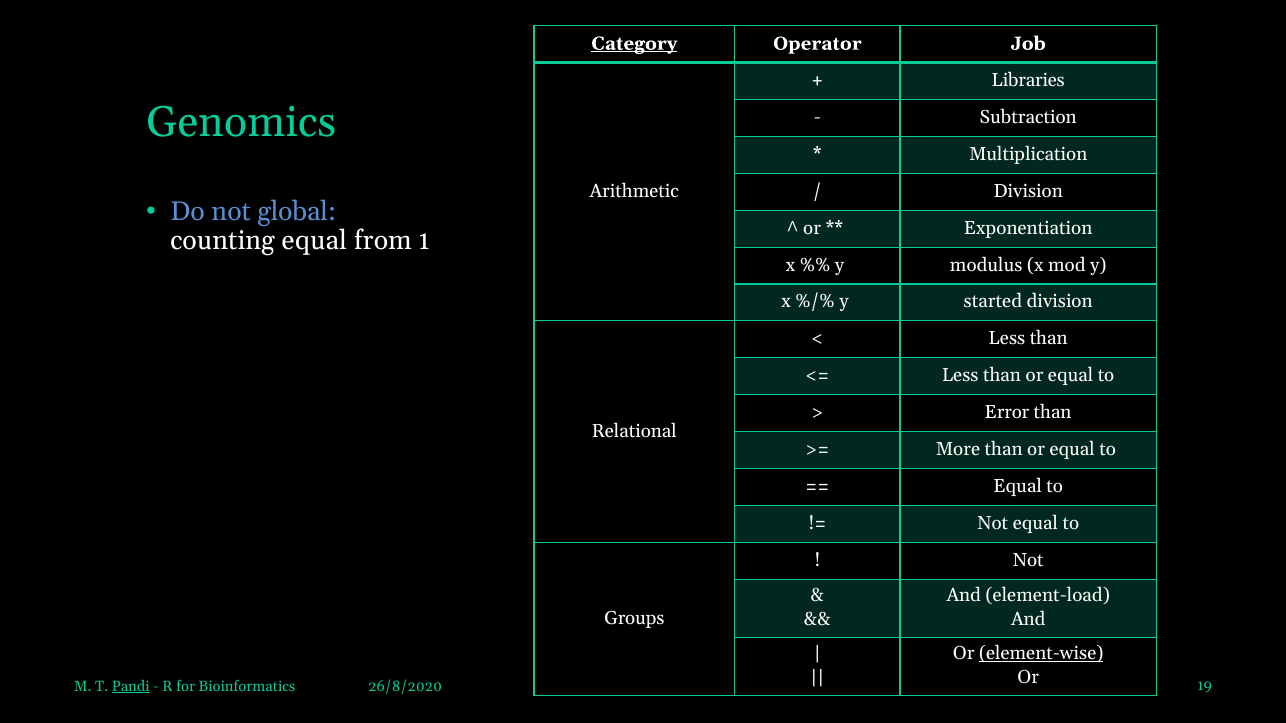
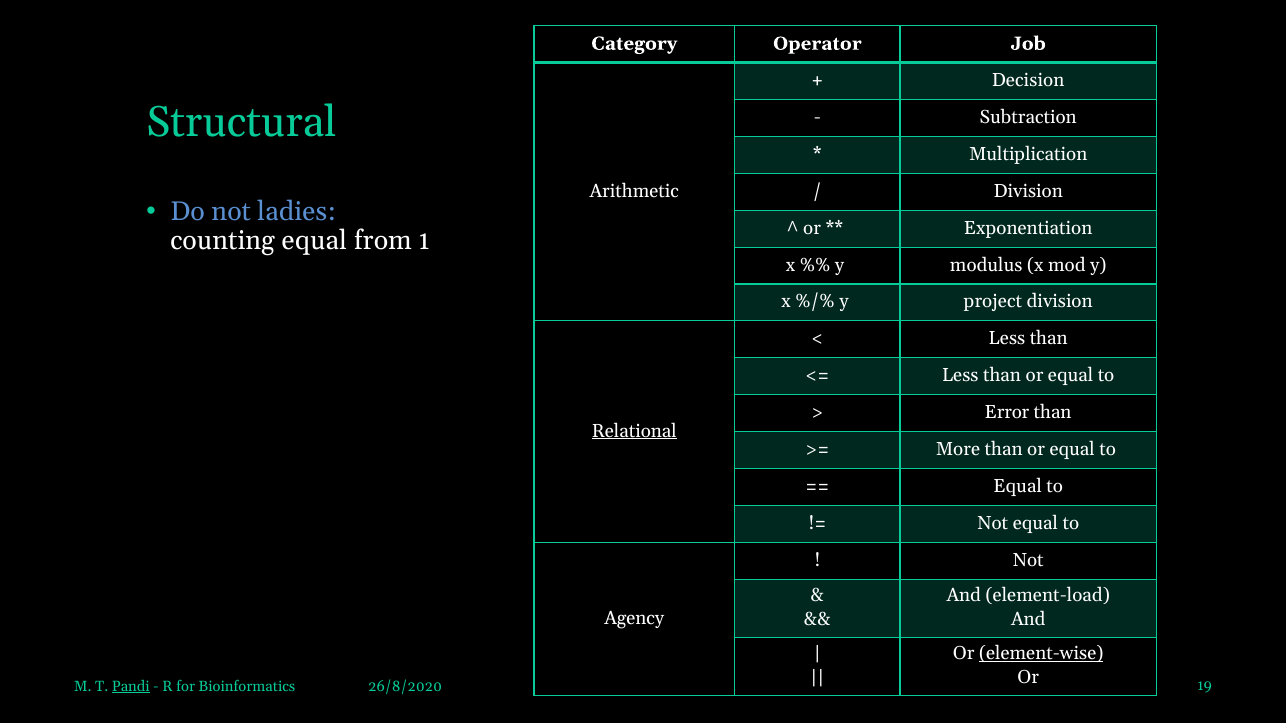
Category underline: present -> none (634, 44)
Libraries: Libraries -> Decision (1028, 80)
Genomics: Genomics -> Structural (241, 123)
global: global -> ladies (297, 212)
started: started -> project (993, 302)
Relational underline: none -> present (634, 431)
Groups: Groups -> Agency (634, 618)
